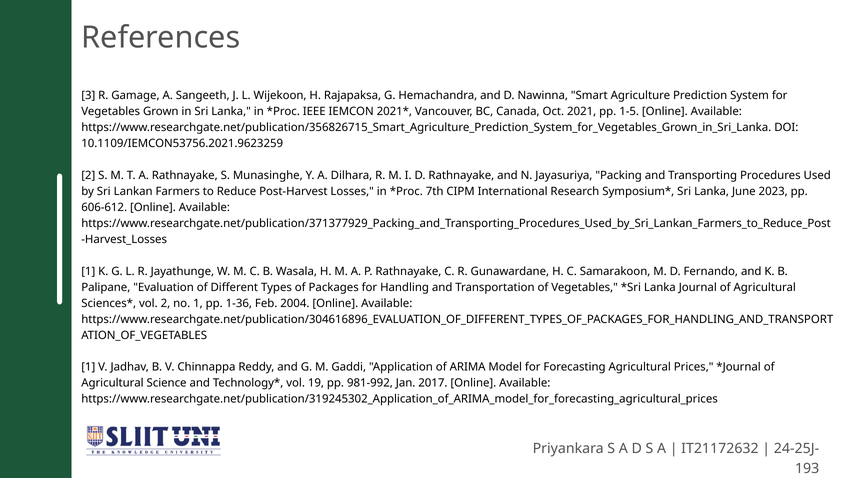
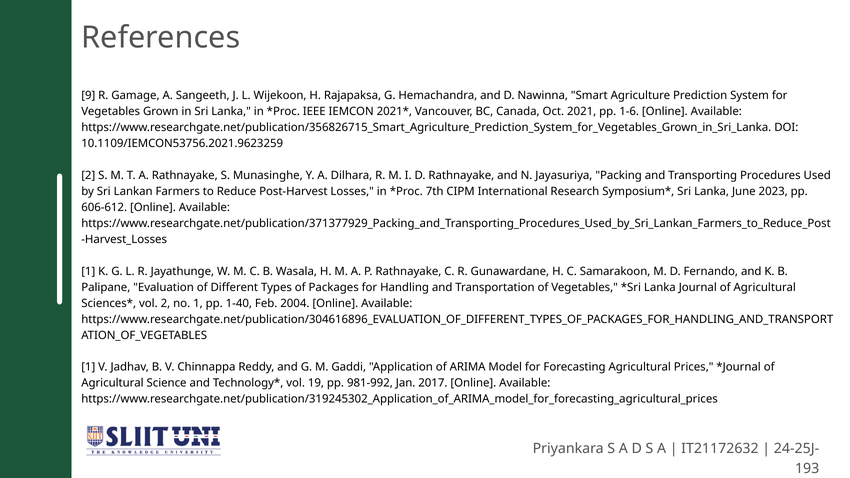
3: 3 -> 9 (88, 96)
1-5: 1-5 -> 1-6 (629, 112)
1-36: 1-36 -> 1-40 (239, 303)
